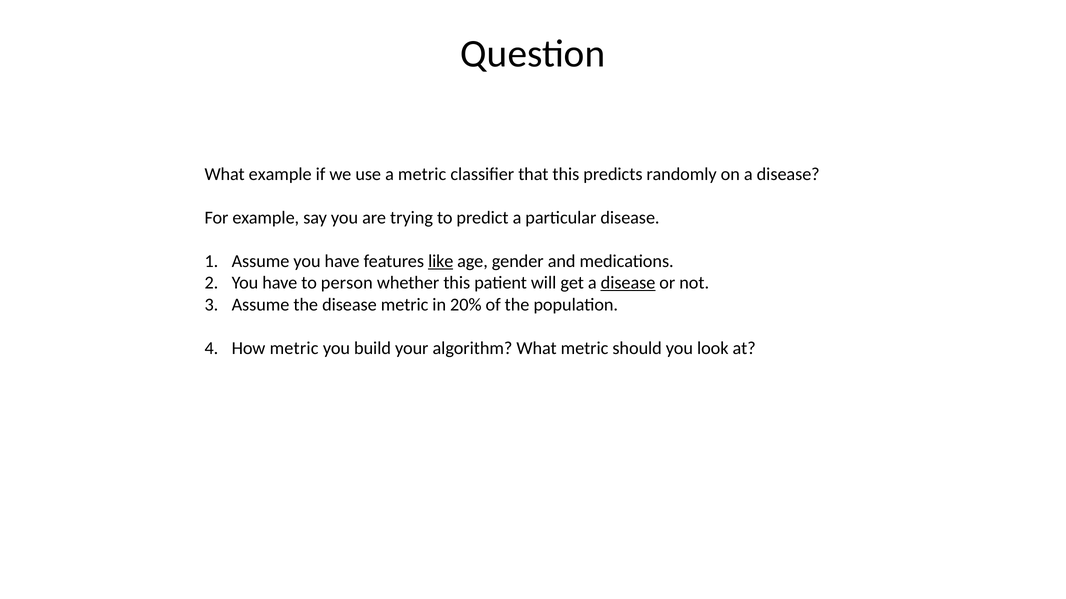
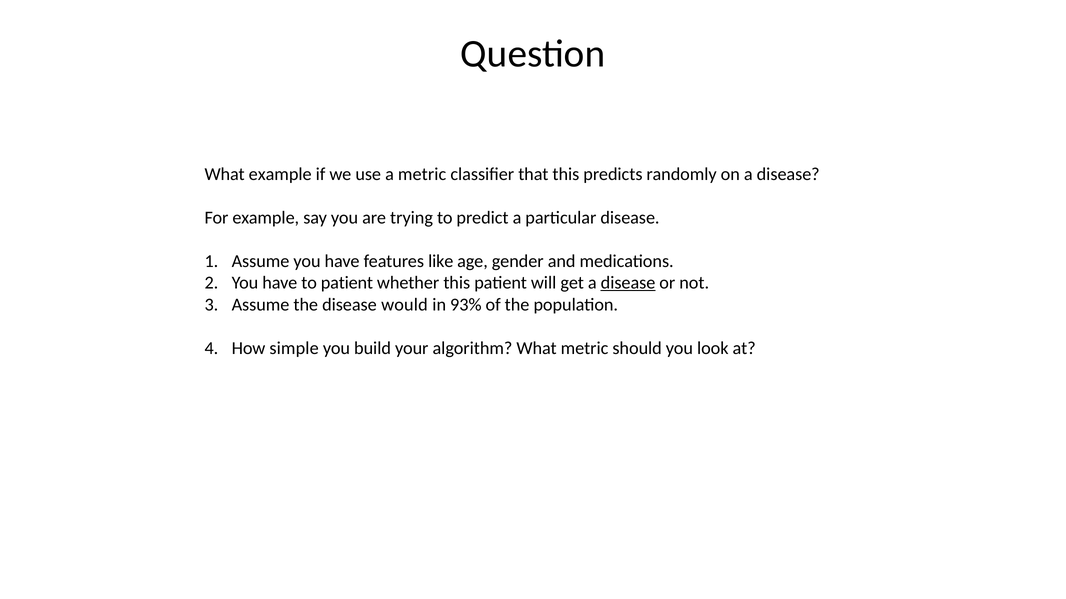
like underline: present -> none (441, 261)
to person: person -> patient (347, 283)
disease metric: metric -> would (404, 305)
20%: 20% -> 93% (466, 305)
How metric: metric -> simple (294, 348)
